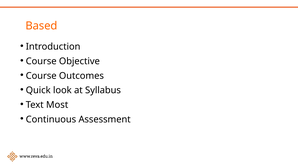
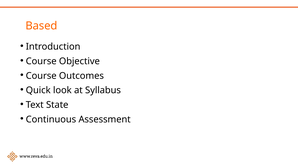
Most: Most -> State (57, 105)
